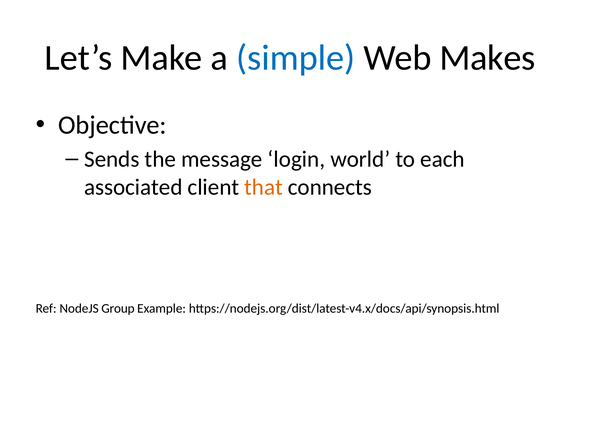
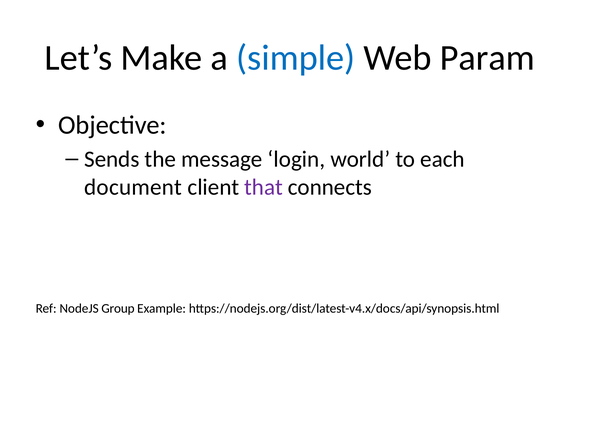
Makes: Makes -> Param (487, 58)
associated: associated -> document (133, 187)
that colour: orange -> purple (264, 187)
